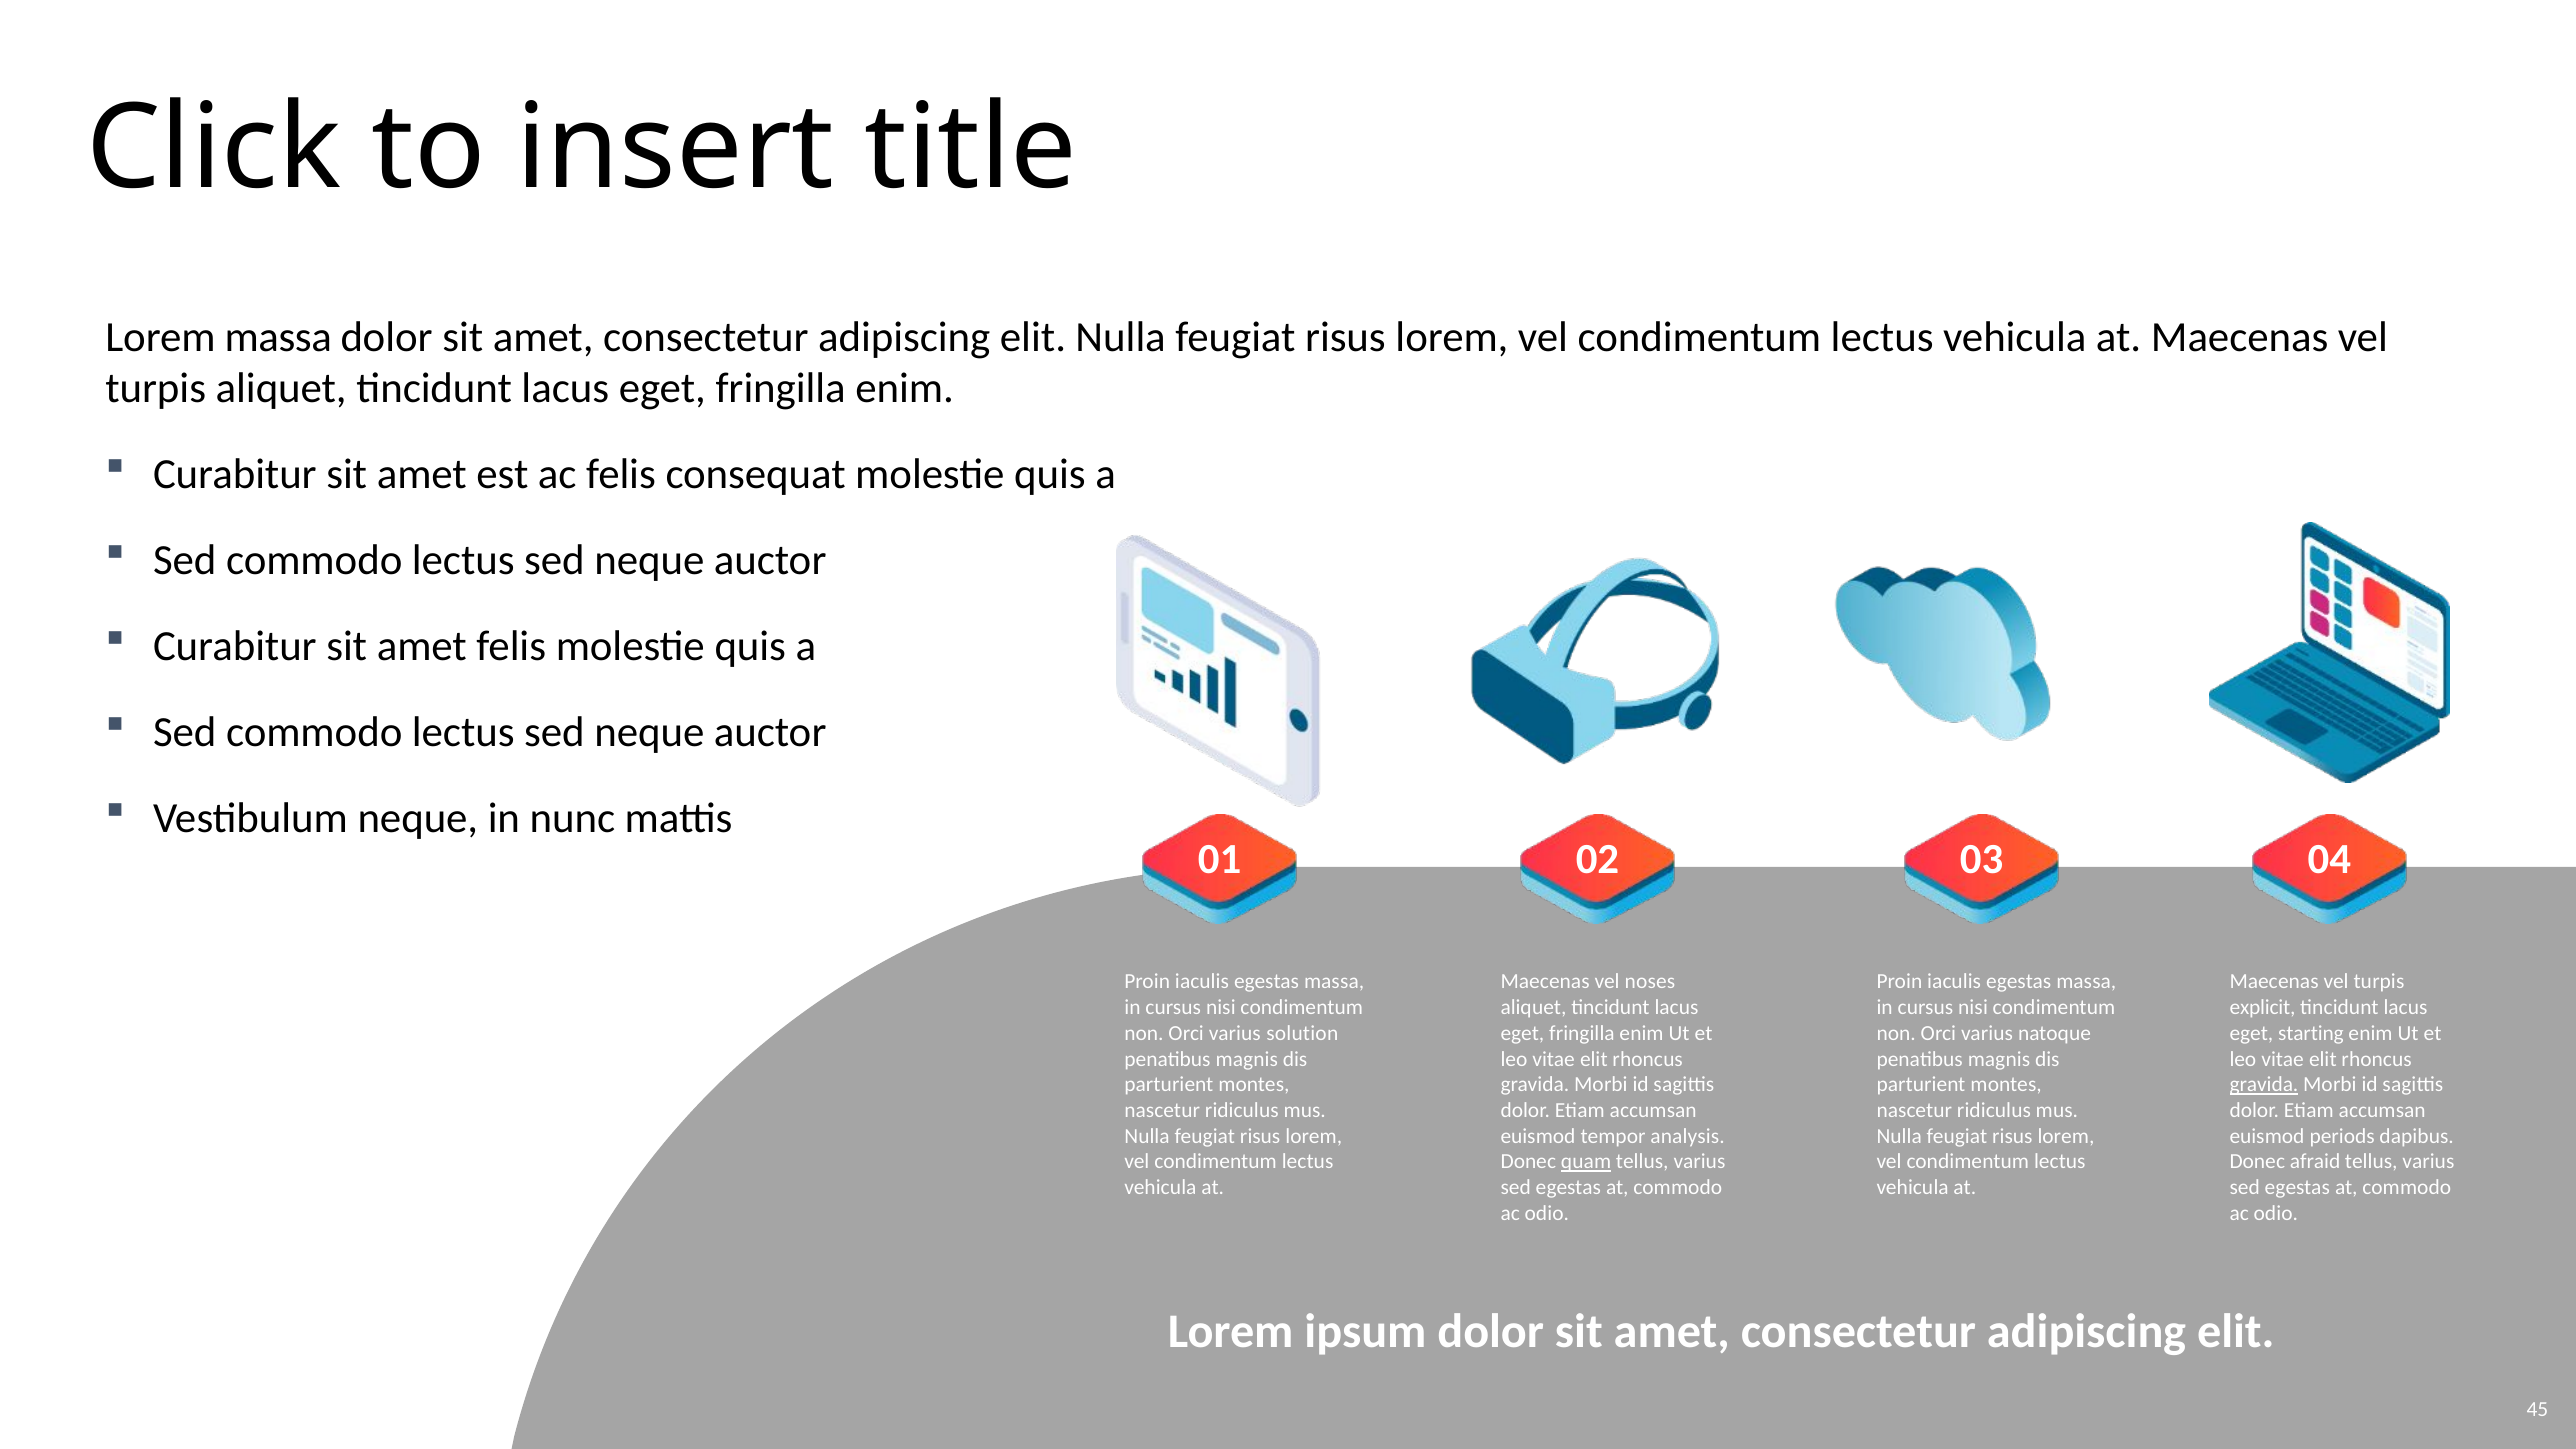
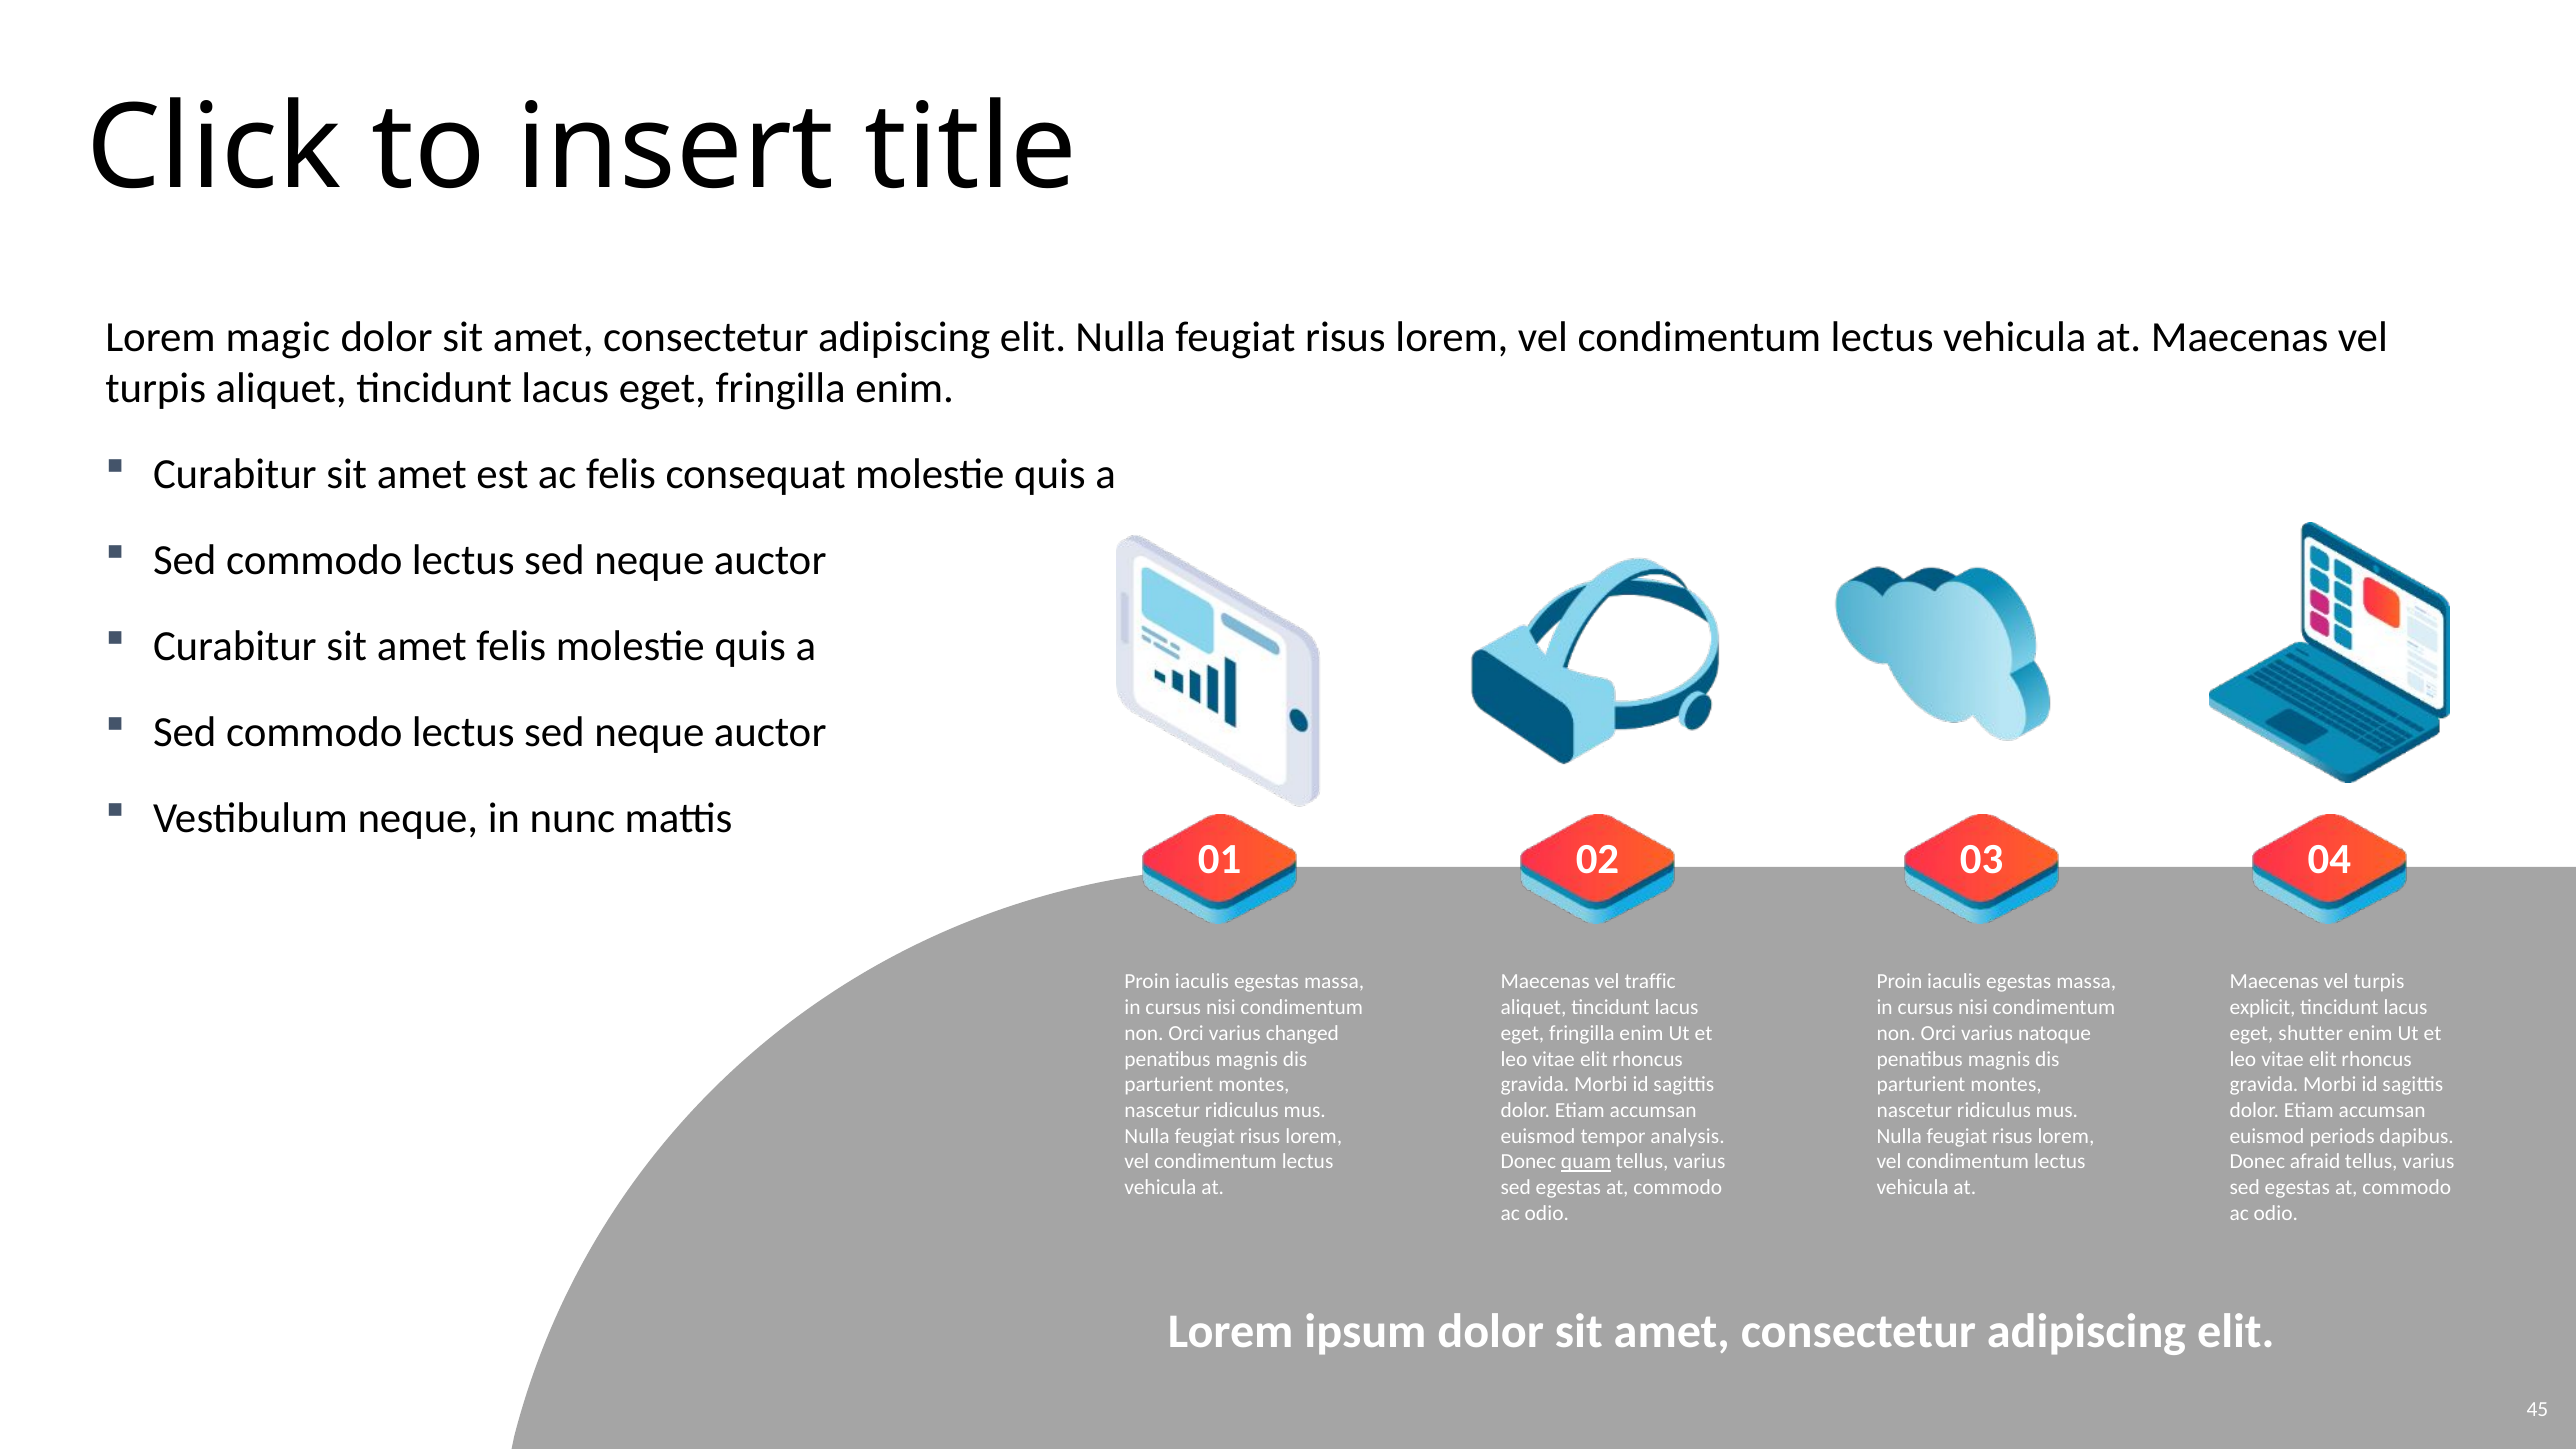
Lorem massa: massa -> magic (278, 337)
noses: noses -> traffic (1650, 982)
solution: solution -> changed (1302, 1033)
starting: starting -> shutter (2311, 1033)
gravida underline: present -> none (2264, 1085)
